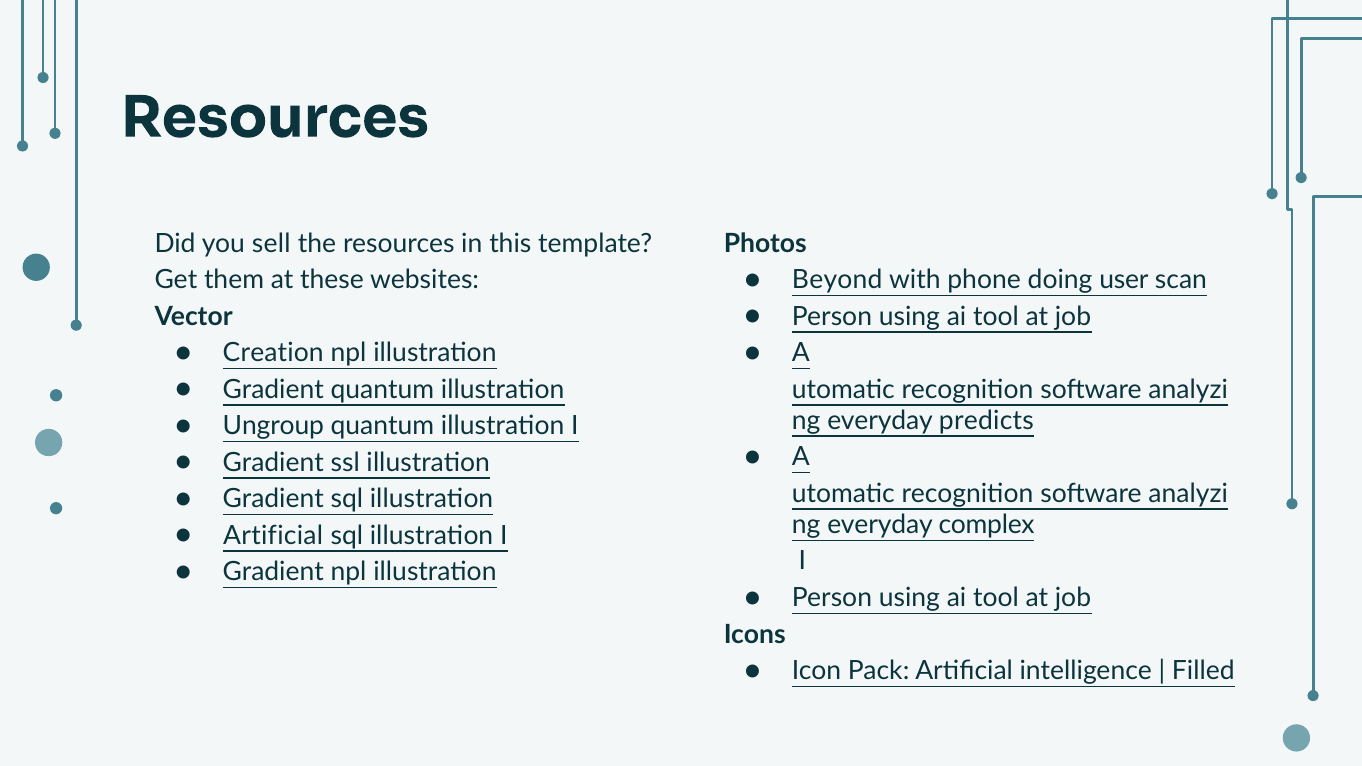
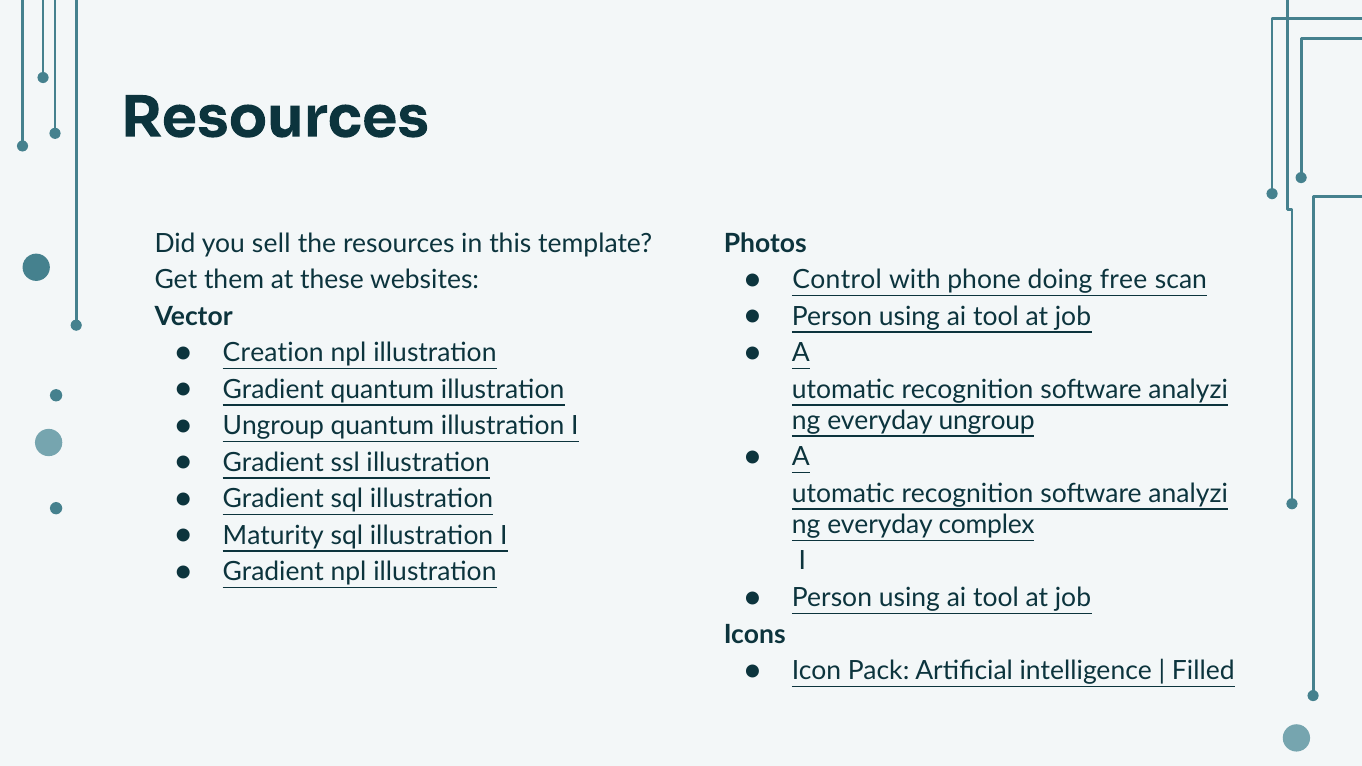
Beyond: Beyond -> Control (837, 280)
user: user -> free (1124, 280)
everyday predicts: predicts -> ungroup (987, 421)
Artificial: Artificial -> Maturity (273, 535)
